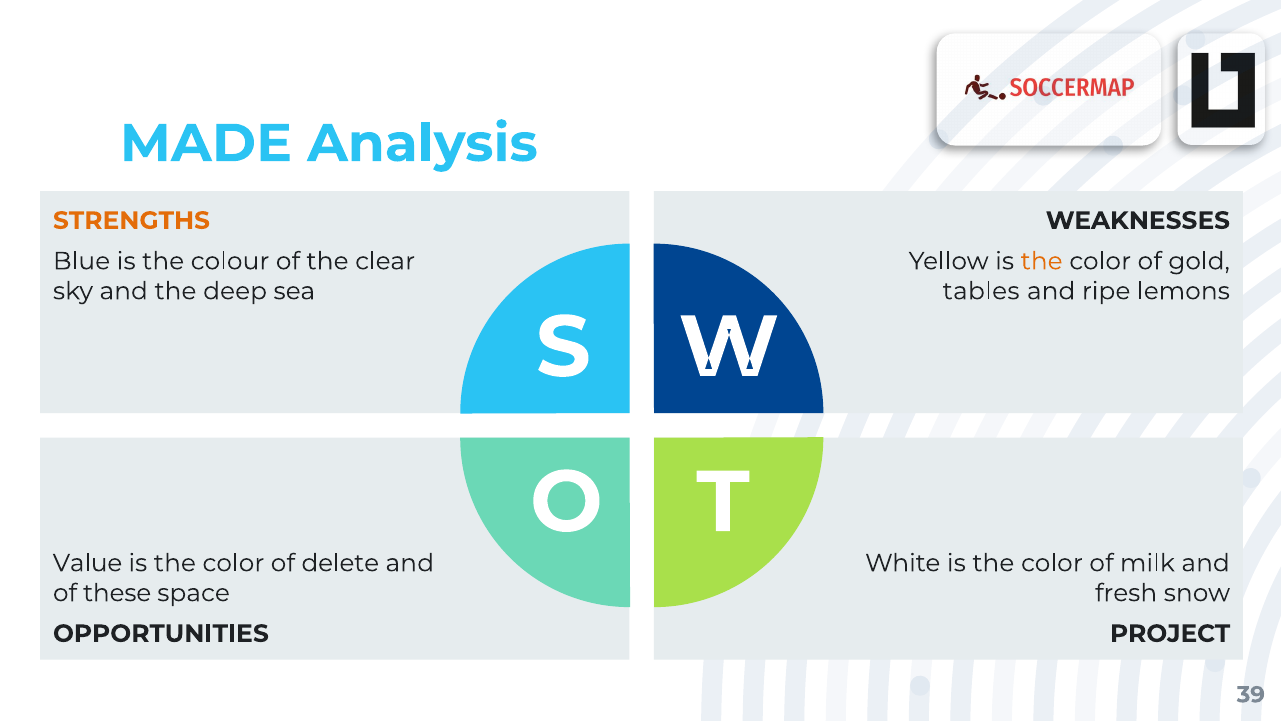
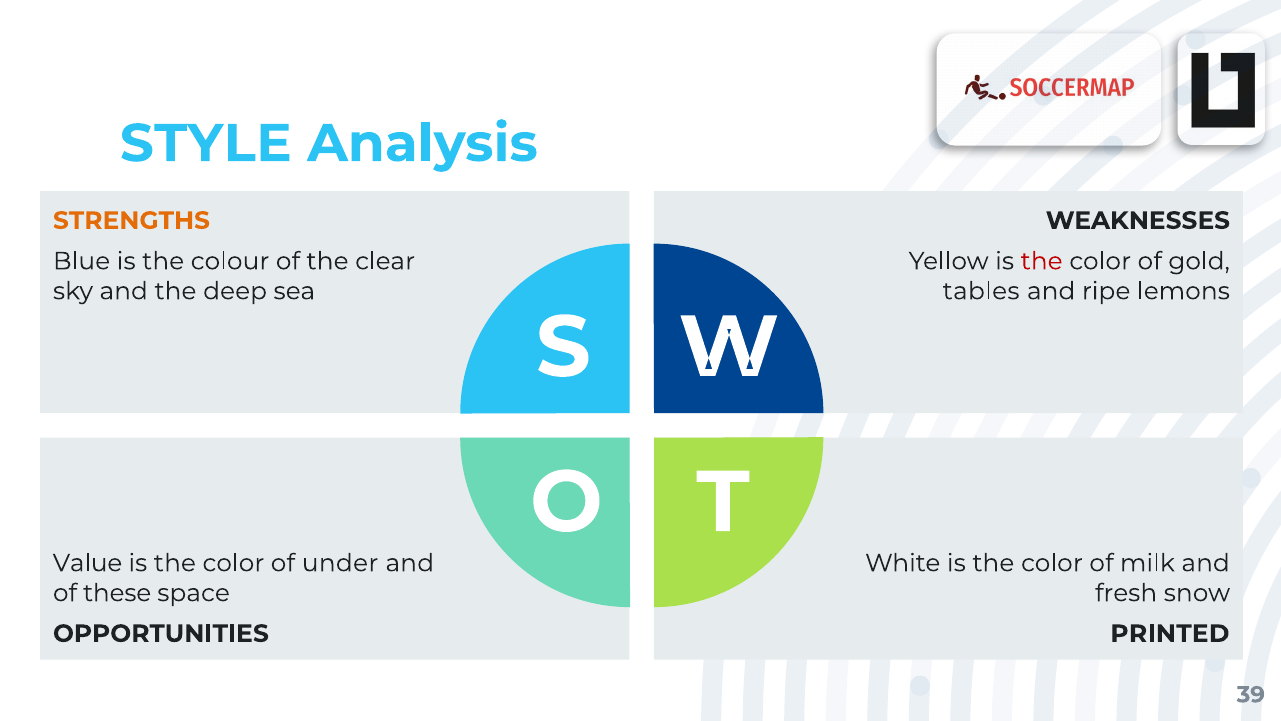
MADE: MADE -> STYLE (206, 143)
the colour: orange -> red (1042, 261)
delete: delete -> under (340, 563)
PROJECT: PROJECT -> PRINTED (1170, 633)
